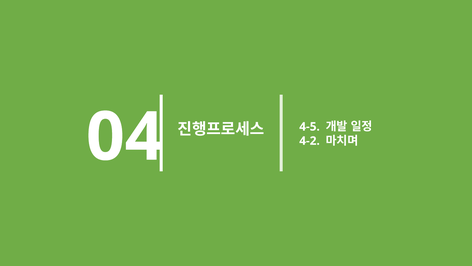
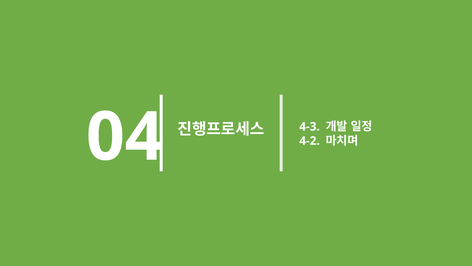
4-5: 4-5 -> 4-3 (310, 126)
